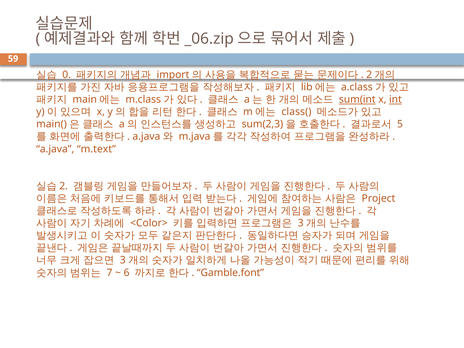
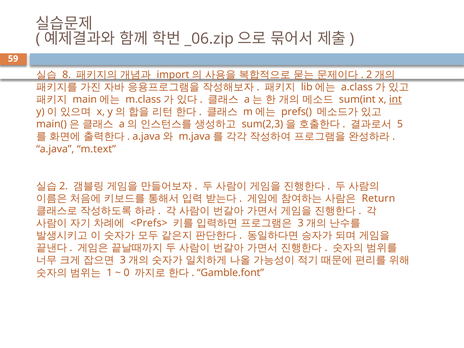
0: 0 -> 8 (67, 75)
sum(int underline: present -> none (357, 99)
class(: class( -> prefs( (297, 112)
Project: Project -> Return (378, 198)
<Color>: <Color> -> <Prefs> (149, 223)
7: 7 -> 1 (109, 273)
6: 6 -> 0 (127, 273)
